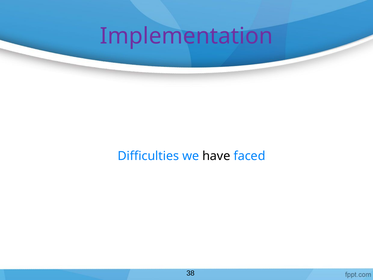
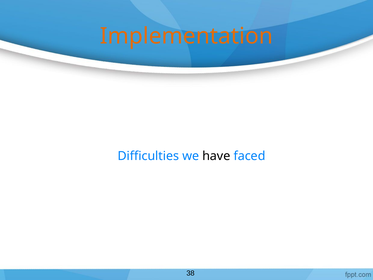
Implementation colour: purple -> orange (186, 36)
